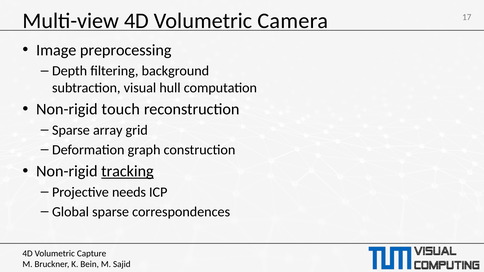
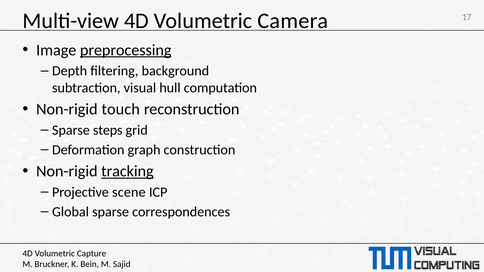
preprocessing underline: none -> present (126, 50)
array: array -> steps (108, 130)
needs: needs -> scene (129, 192)
